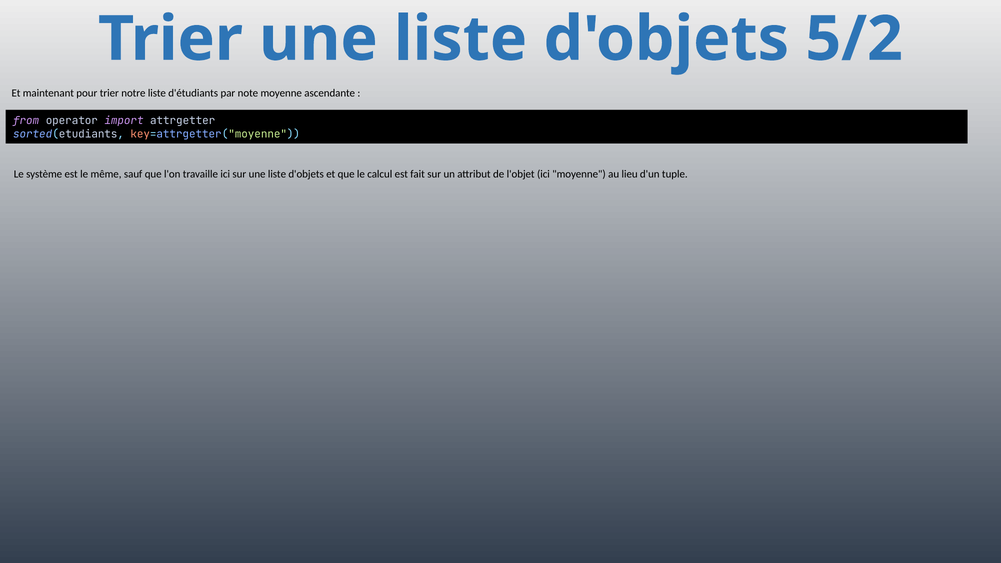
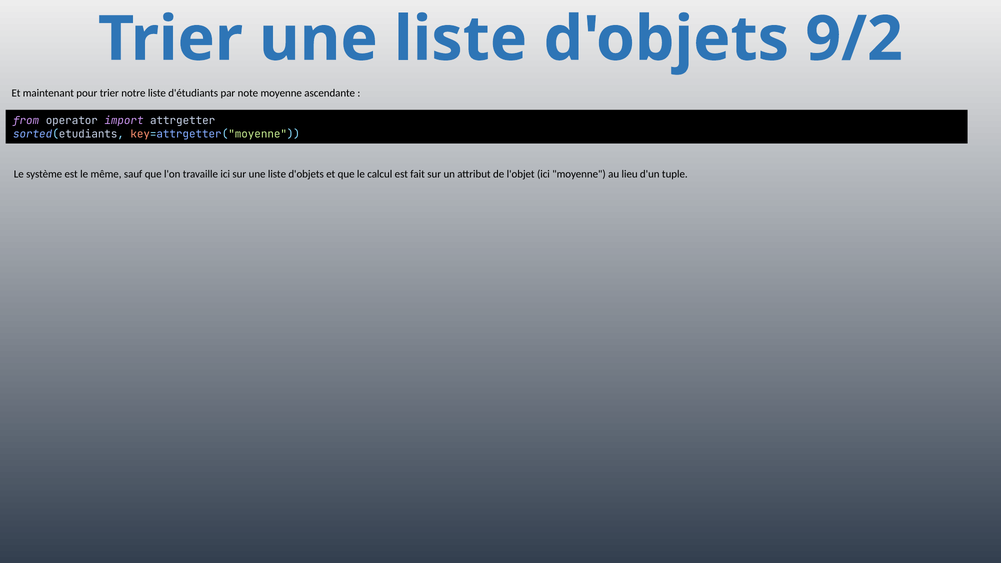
5/2: 5/2 -> 9/2 (854, 39)
